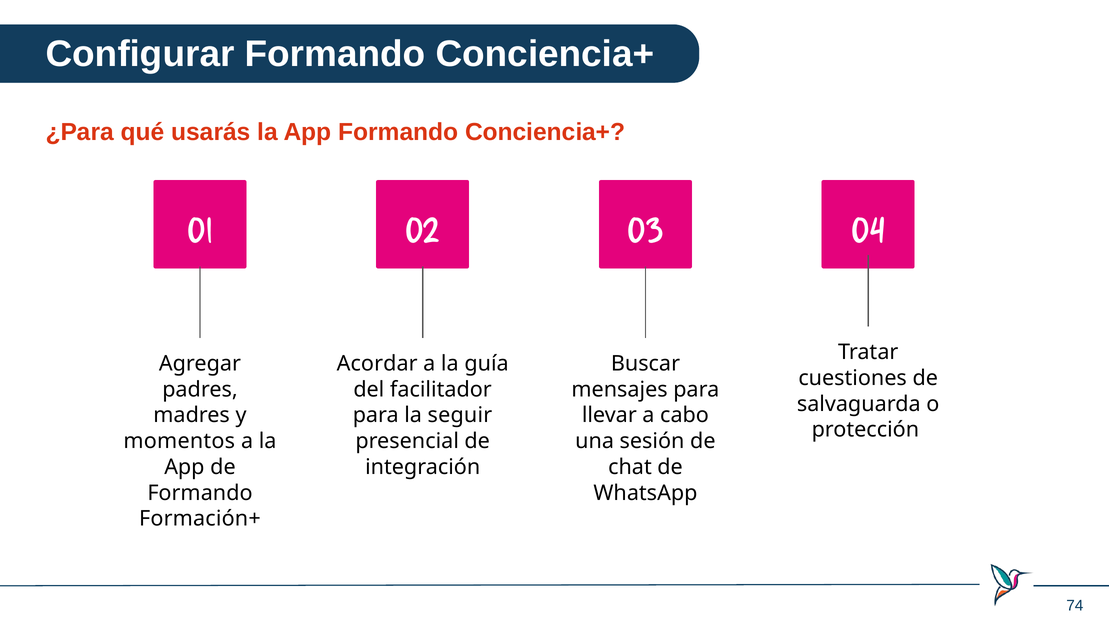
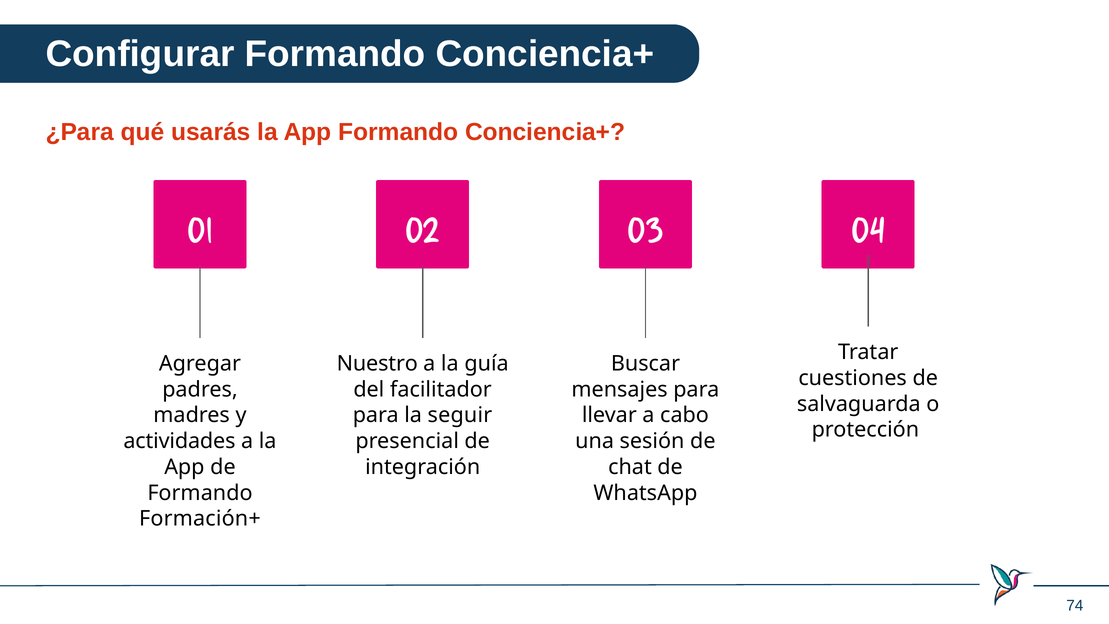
Acordar: Acordar -> Nuestro (377, 363)
momentos: momentos -> actividades (179, 441)
